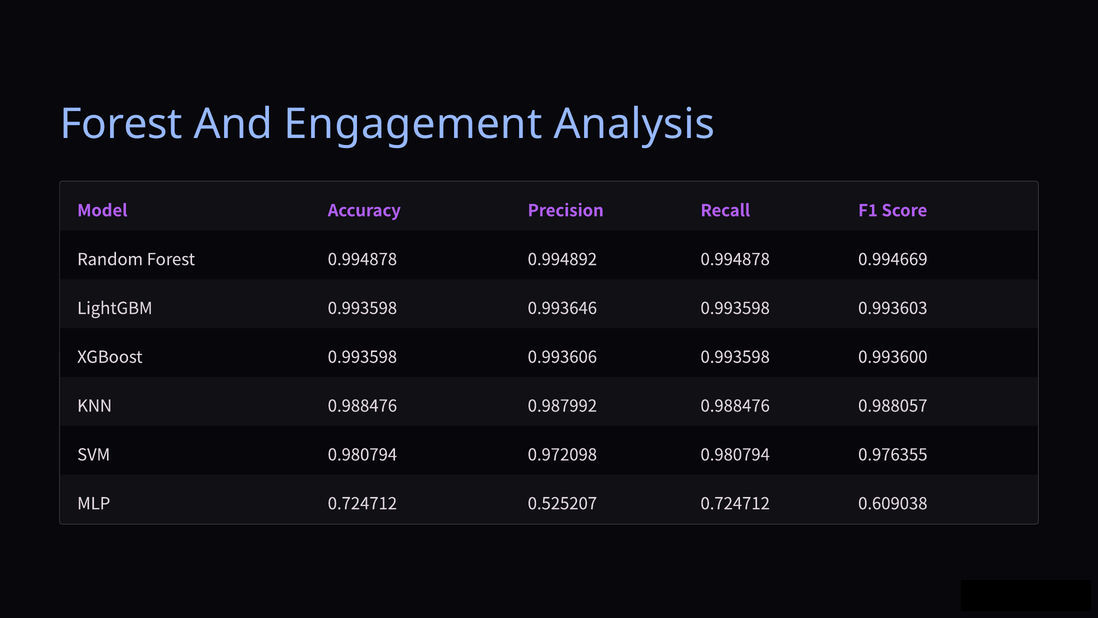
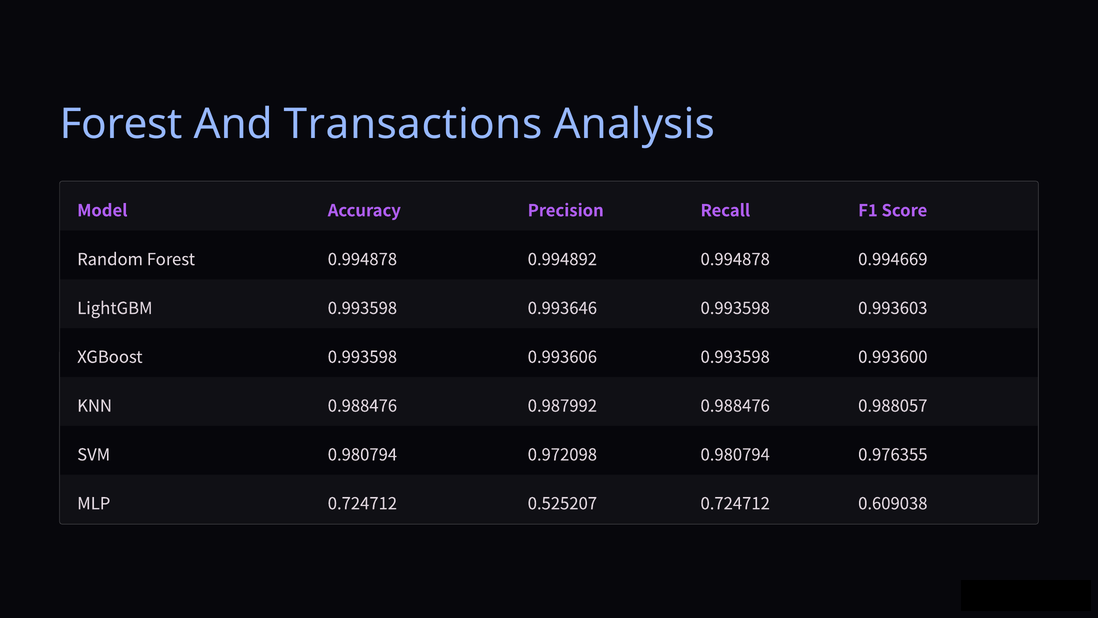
Engagement: Engagement -> Transactions (413, 124)
